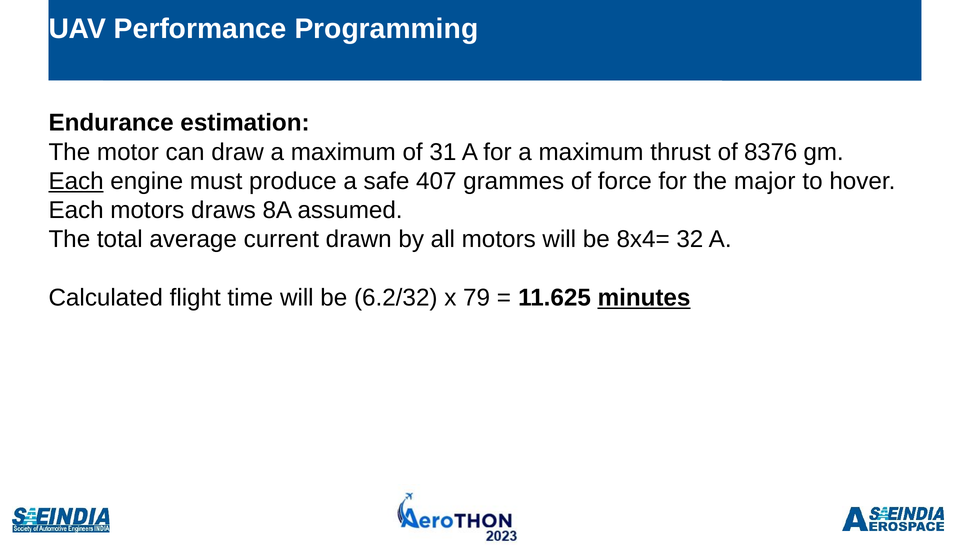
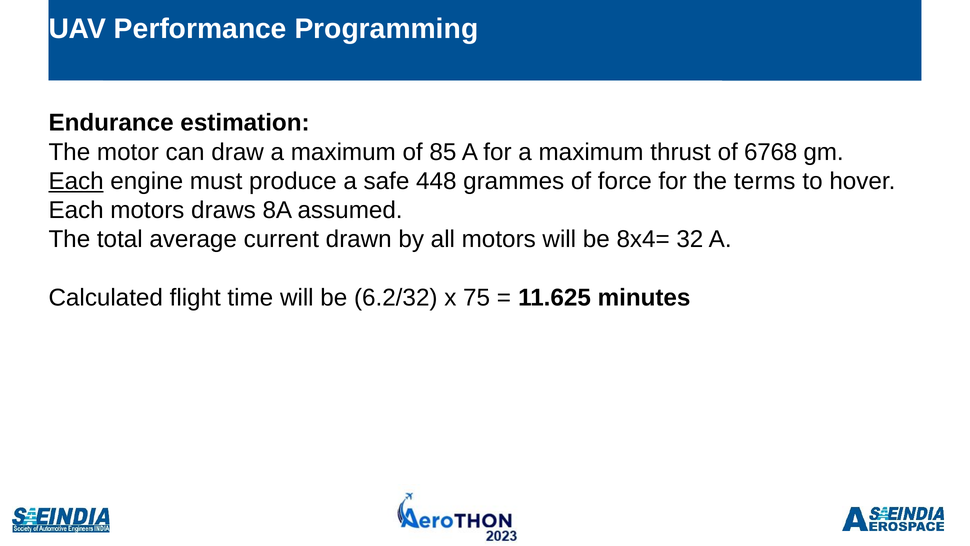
31: 31 -> 85 (443, 152)
8376: 8376 -> 6768 (771, 152)
407: 407 -> 448 (436, 181)
major: major -> terms (765, 181)
79: 79 -> 75 (477, 297)
minutes underline: present -> none (644, 297)
